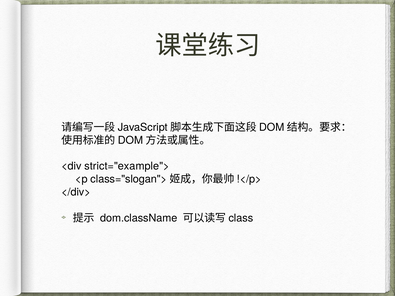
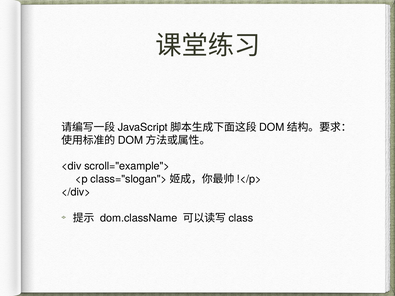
strict="example">: strict="example"> -> scroll="example"> (127, 166)
